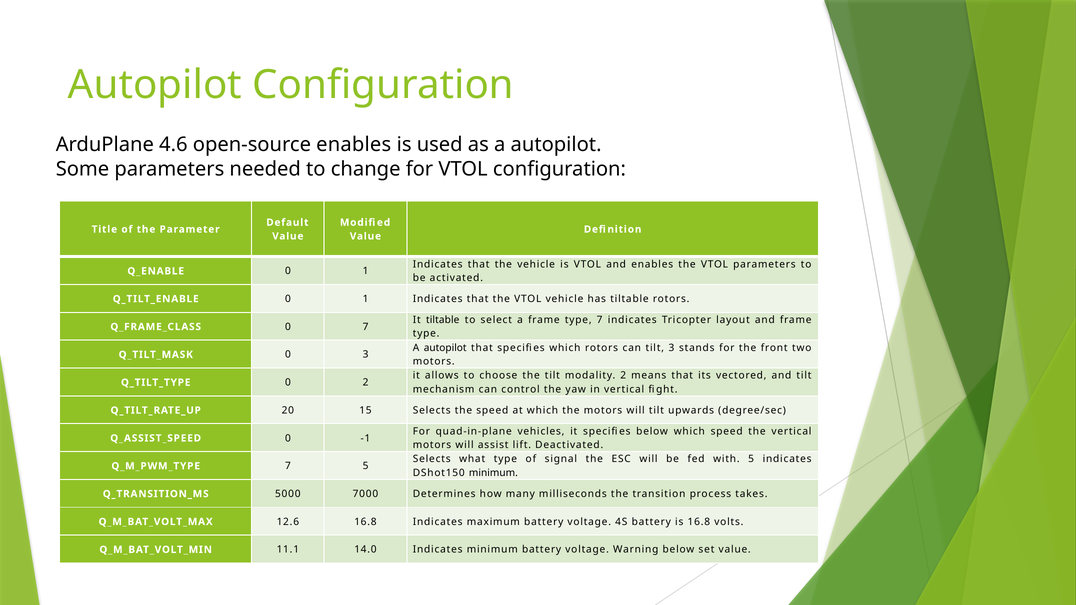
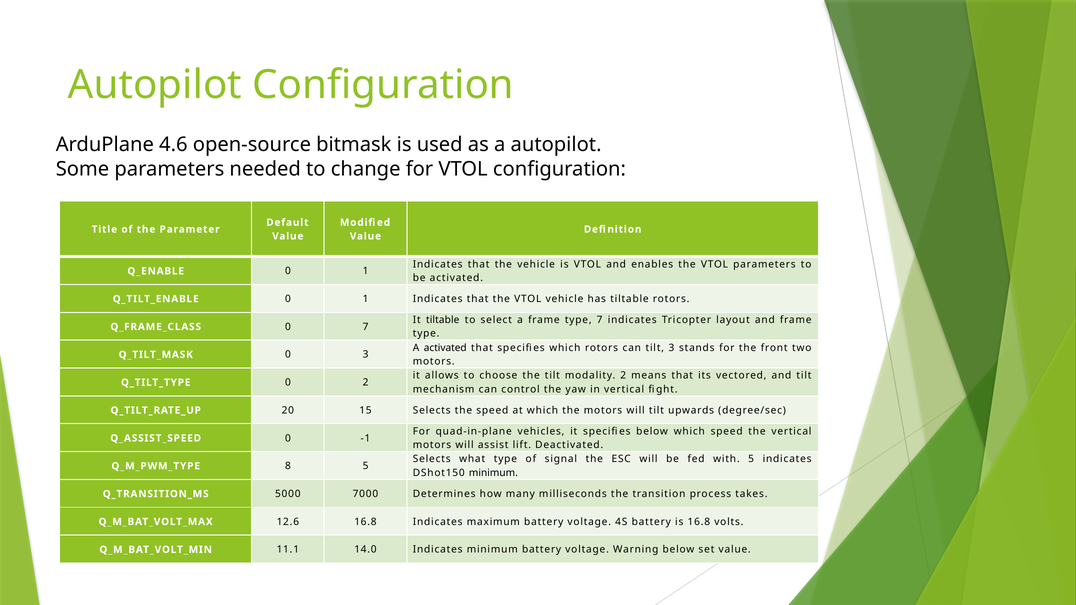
open-source enables: enables -> bitmask (354, 145)
autopilot: autopilot -> activated (445, 348)
7: 7 -> 8 (288, 466)
